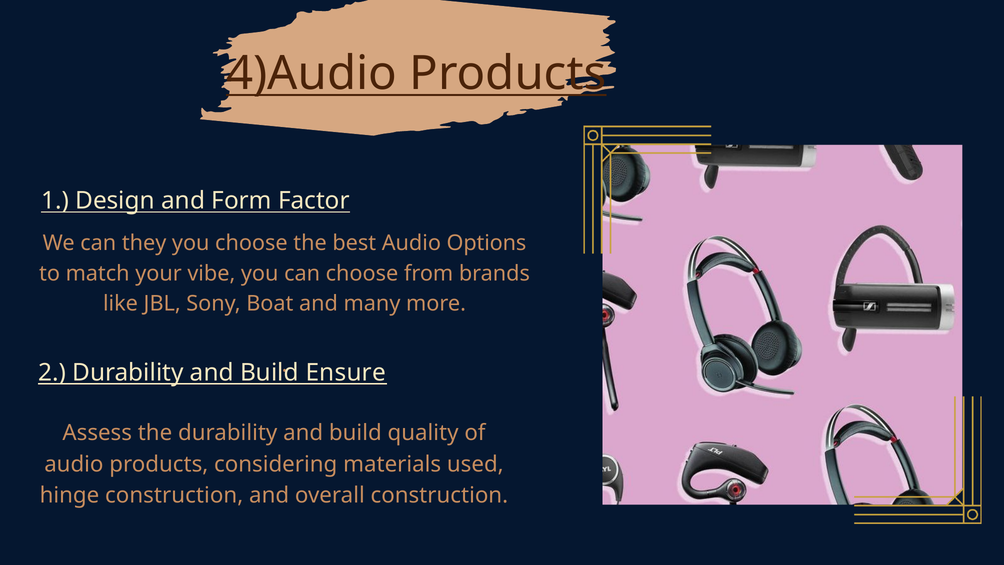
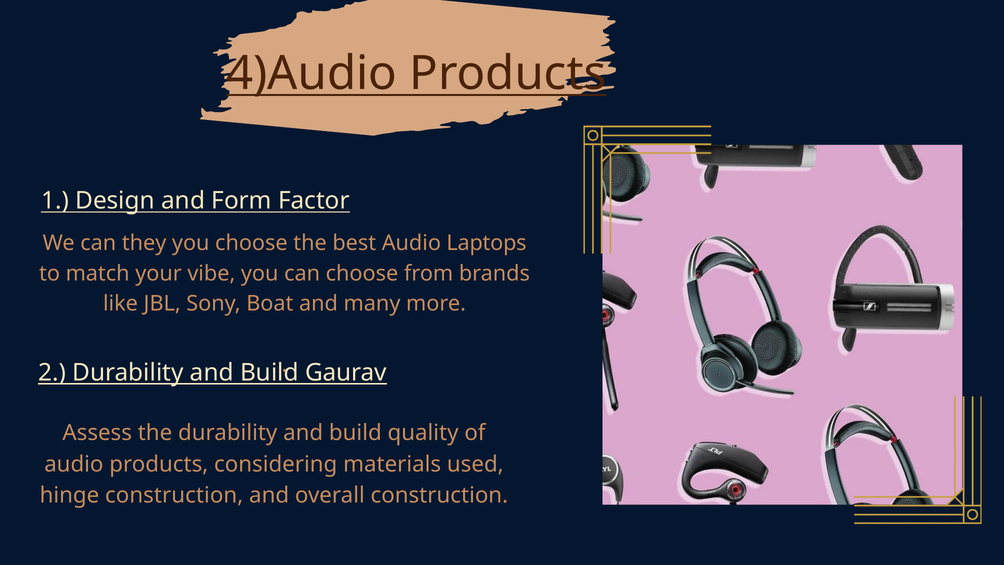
Options: Options -> Laptops (487, 243)
Ensure: Ensure -> Gaurav (346, 372)
